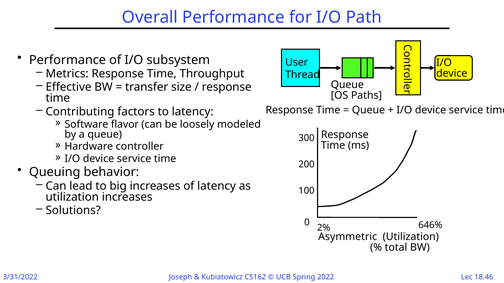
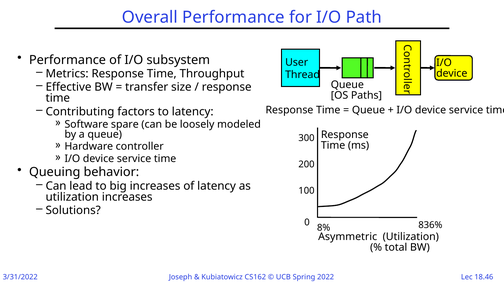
flavor: flavor -> spare (125, 124)
646%: 646% -> 836% (430, 225)
2%: 2% -> 8% (324, 228)
